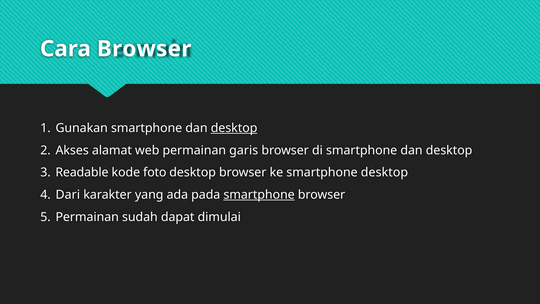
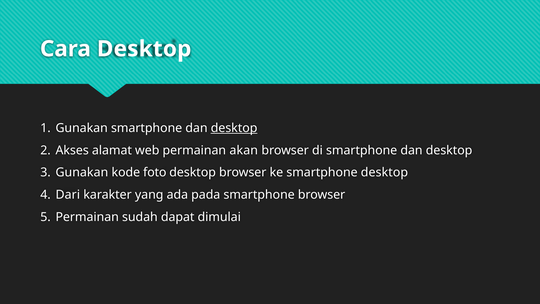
Cara Browser: Browser -> Desktop (144, 49)
garis: garis -> akan (244, 150)
Readable: Readable -> Gunakan (82, 172)
smartphone underline: present -> none (259, 195)
